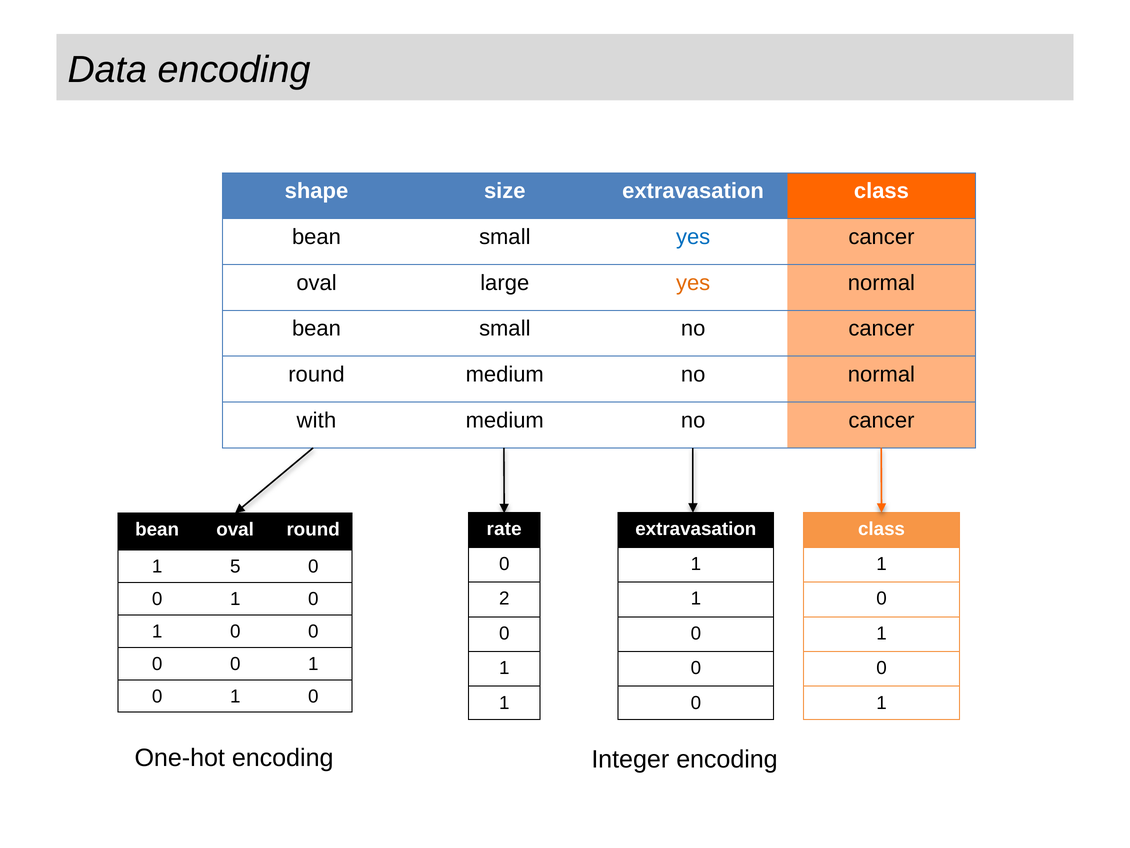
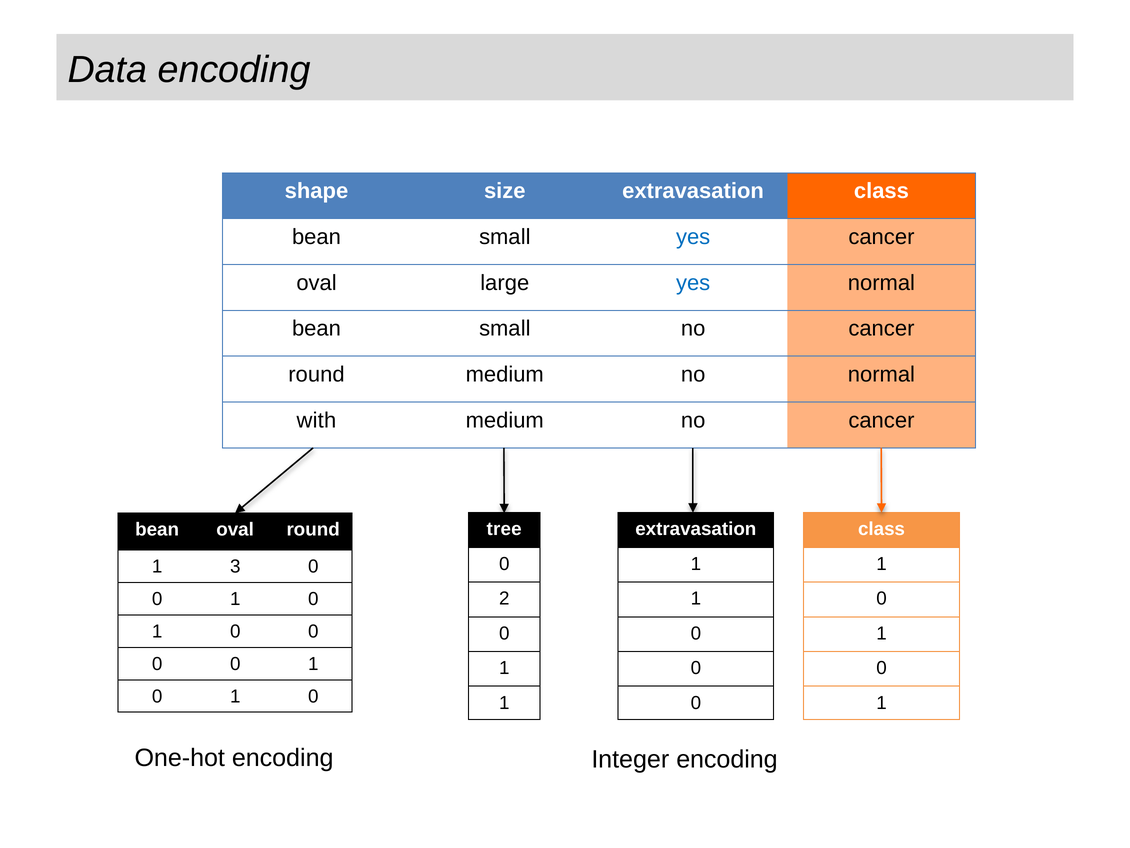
yes colour: orange -> blue (693, 283)
rate: rate -> tree (504, 529)
5: 5 -> 3 (235, 566)
